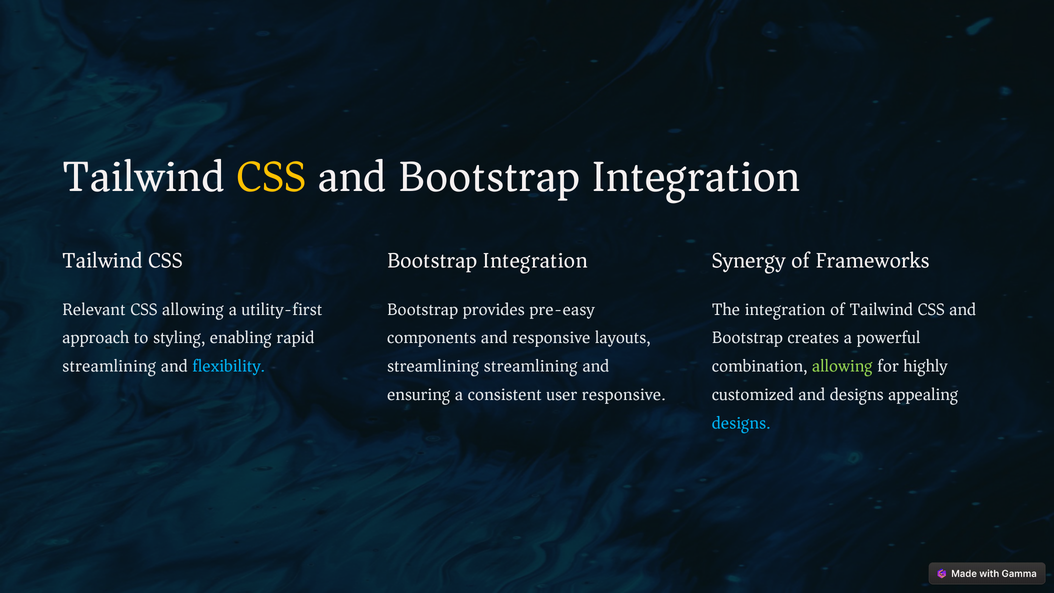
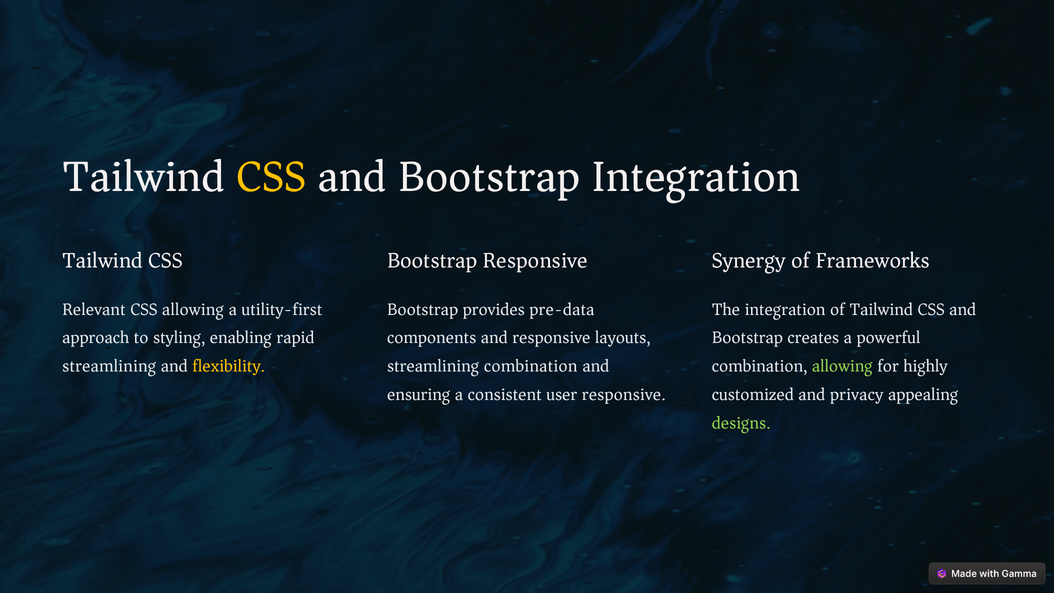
Integration: Integration -> Responsive (535, 260)
pre-easy: pre-easy -> pre-data (562, 309)
flexibility colour: light blue -> yellow (229, 366)
streamlining streamlining: streamlining -> combination (531, 366)
and designs: designs -> privacy (857, 394)
designs colour: light blue -> light green (741, 423)
